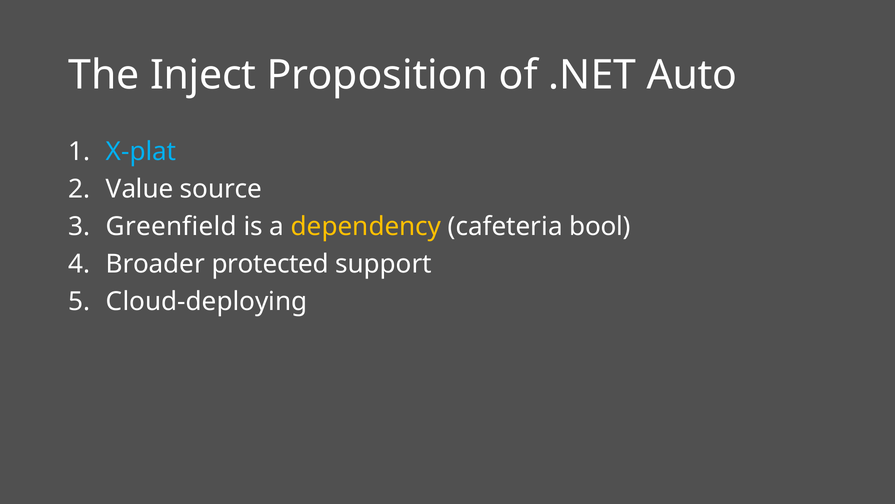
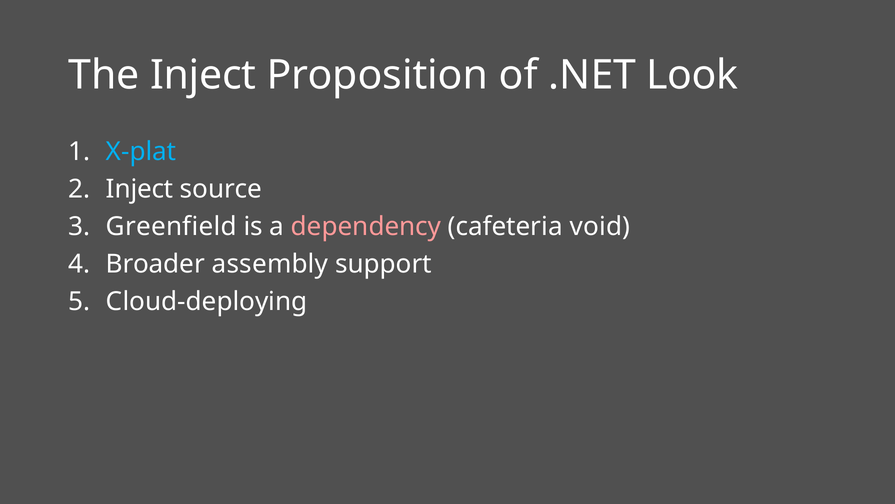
Auto: Auto -> Look (692, 75)
Value: Value -> Inject (140, 189)
dependency colour: yellow -> pink (366, 226)
bool: bool -> void (600, 226)
protected: protected -> assembly (270, 264)
